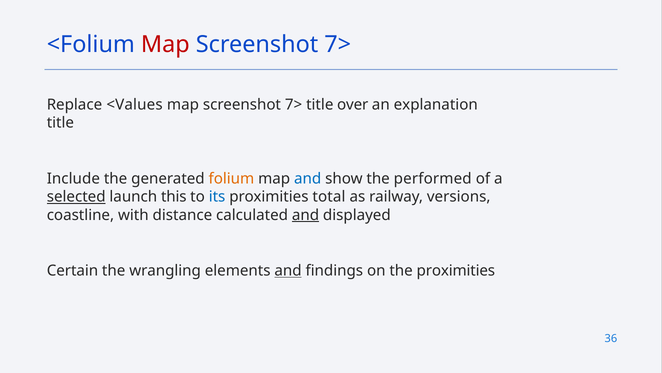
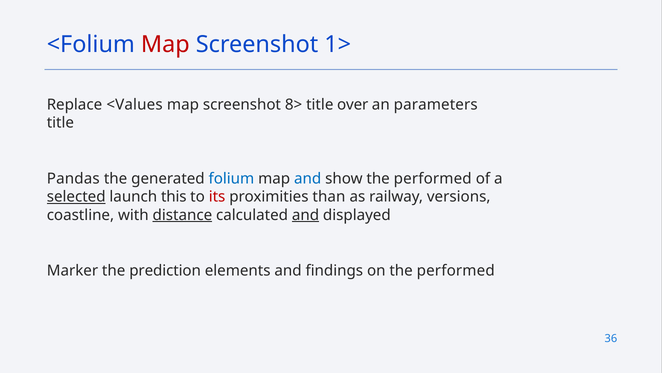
7>: 7> -> 1> (338, 44)
7>: 7> -> 8> (294, 104)
explanation: explanation -> parameters (436, 104)
Include: Include -> Pandas (73, 178)
folium colour: orange -> blue (231, 178)
its colour: blue -> red (217, 196)
total: total -> than (329, 196)
distance underline: none -> present (182, 215)
Certain: Certain -> Marker (72, 270)
wrangling: wrangling -> prediction (165, 270)
and underline: present -> none (288, 270)
on the proximities: proximities -> performed (456, 270)
